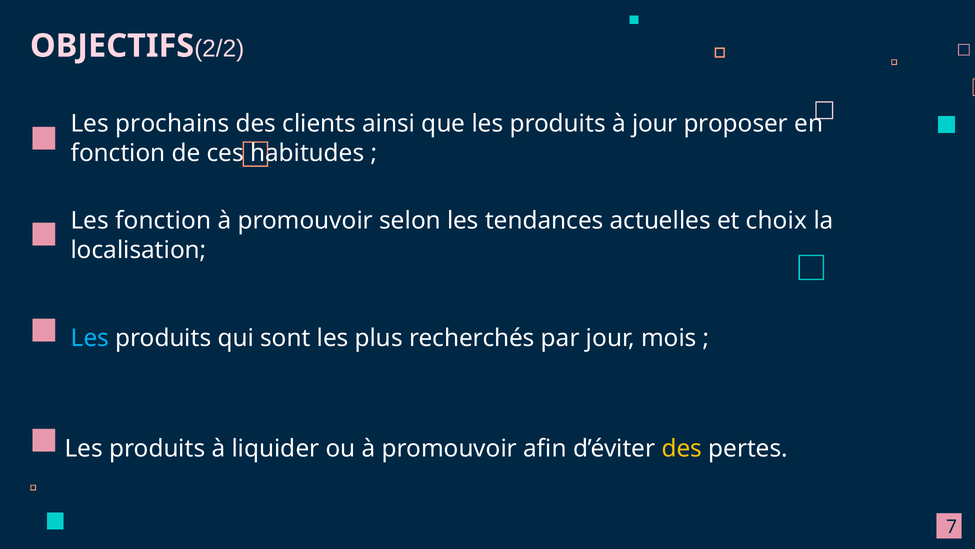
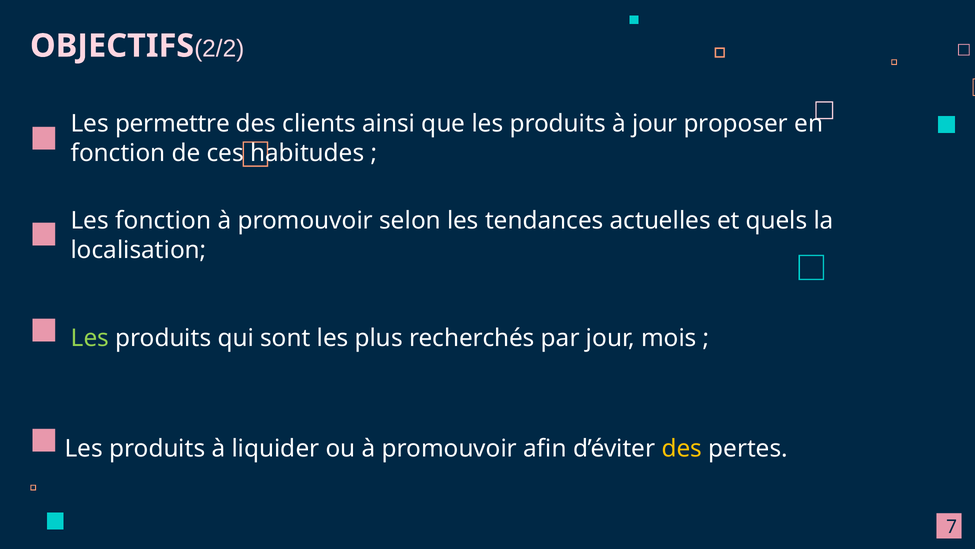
prochains: prochains -> permettre (172, 124)
choix: choix -> quels (777, 221)
Les colour: light blue -> light green (90, 338)
